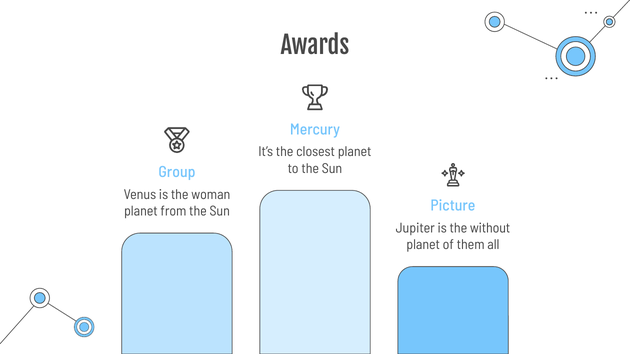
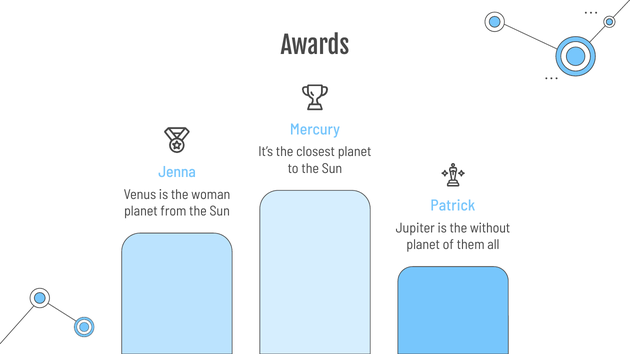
Group: Group -> Jenna (177, 172)
Picture: Picture -> Patrick (453, 206)
